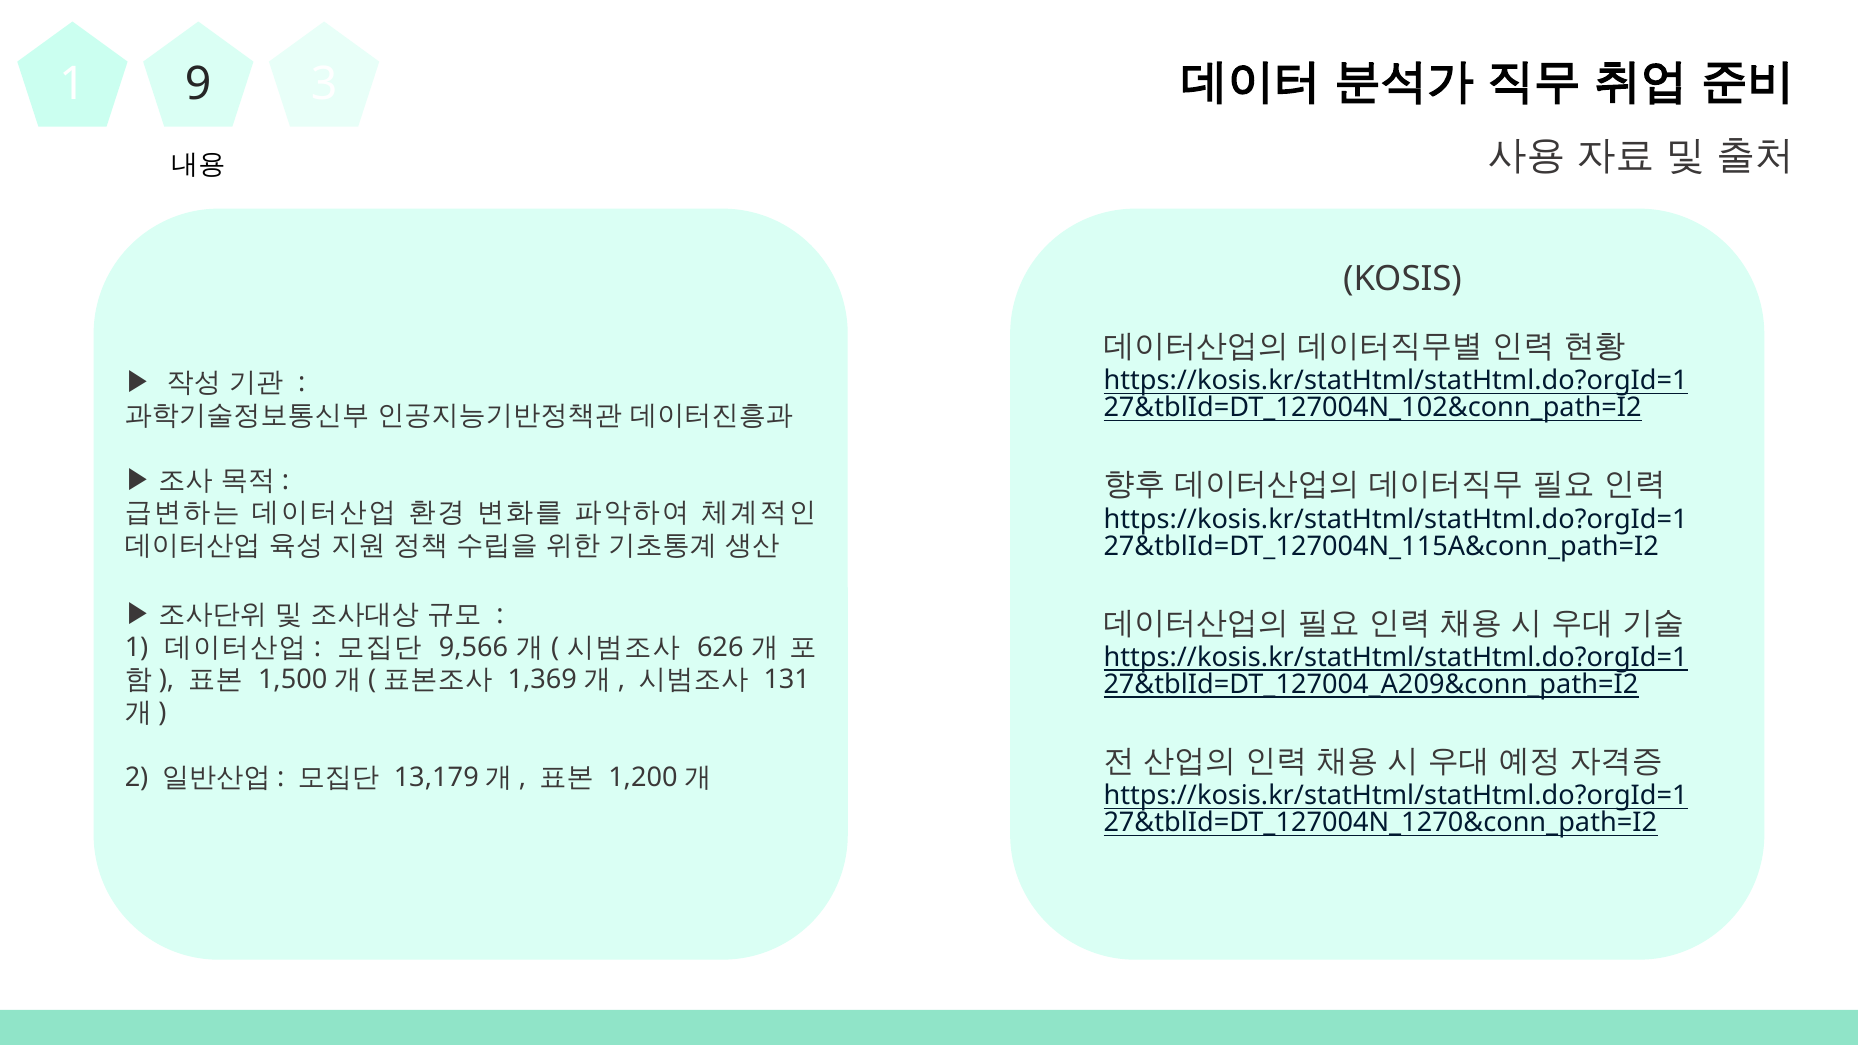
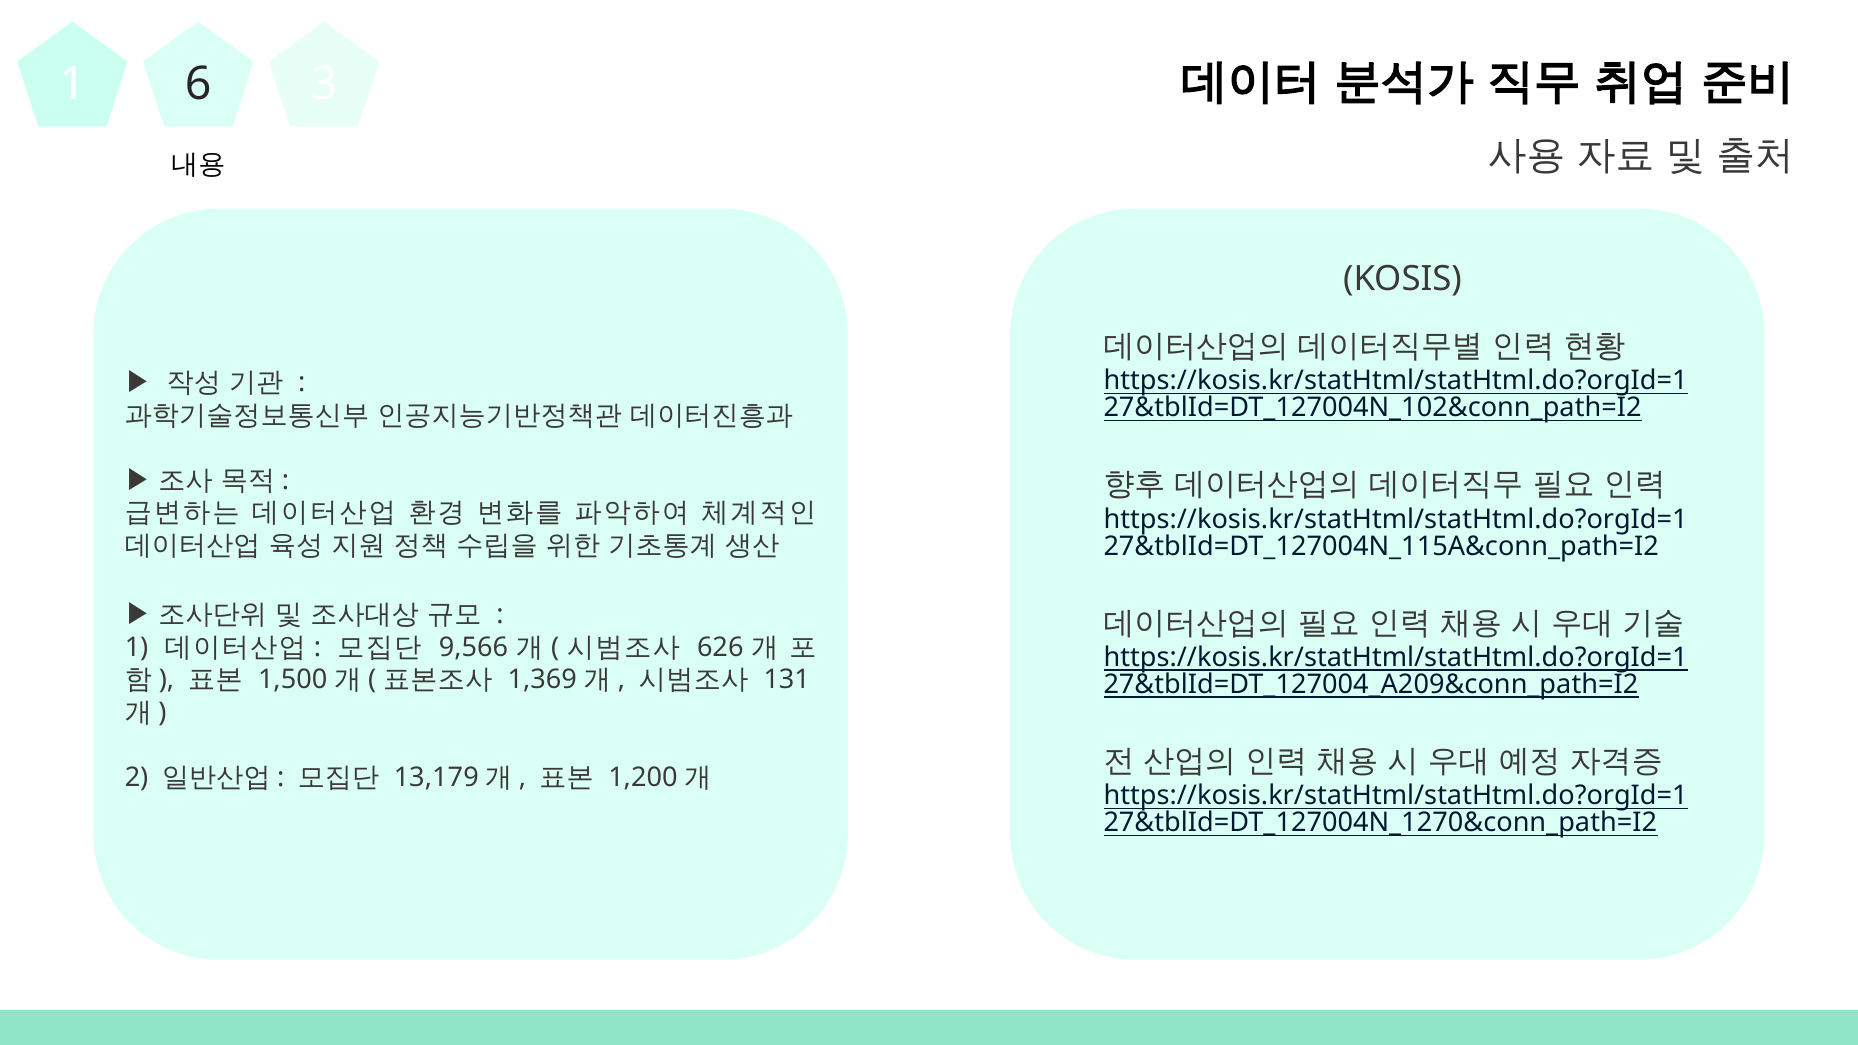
9: 9 -> 6 (198, 84)
